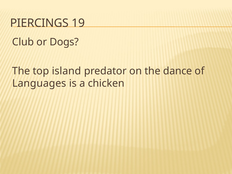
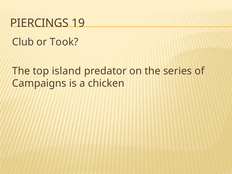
Dogs: Dogs -> Took (64, 42)
dance: dance -> series (178, 71)
Languages: Languages -> Campaigns (39, 83)
